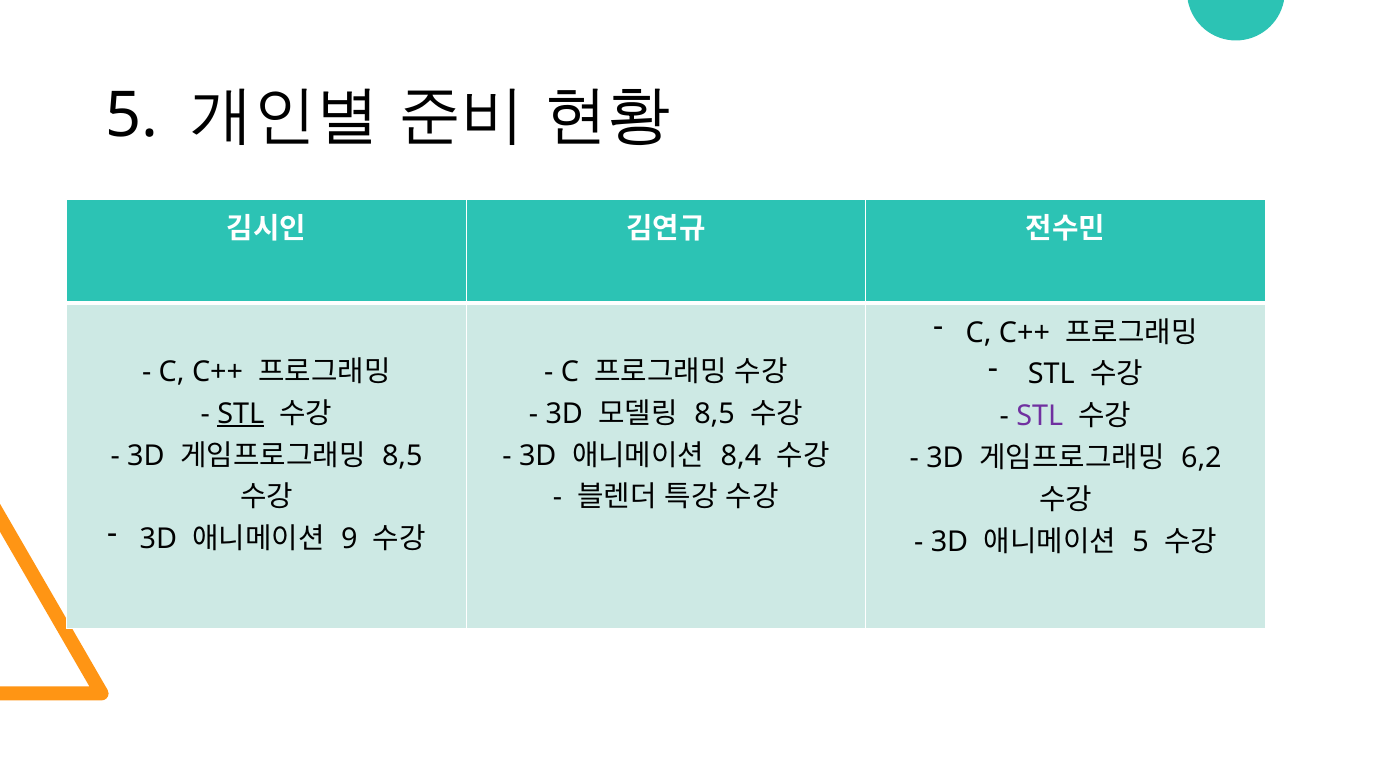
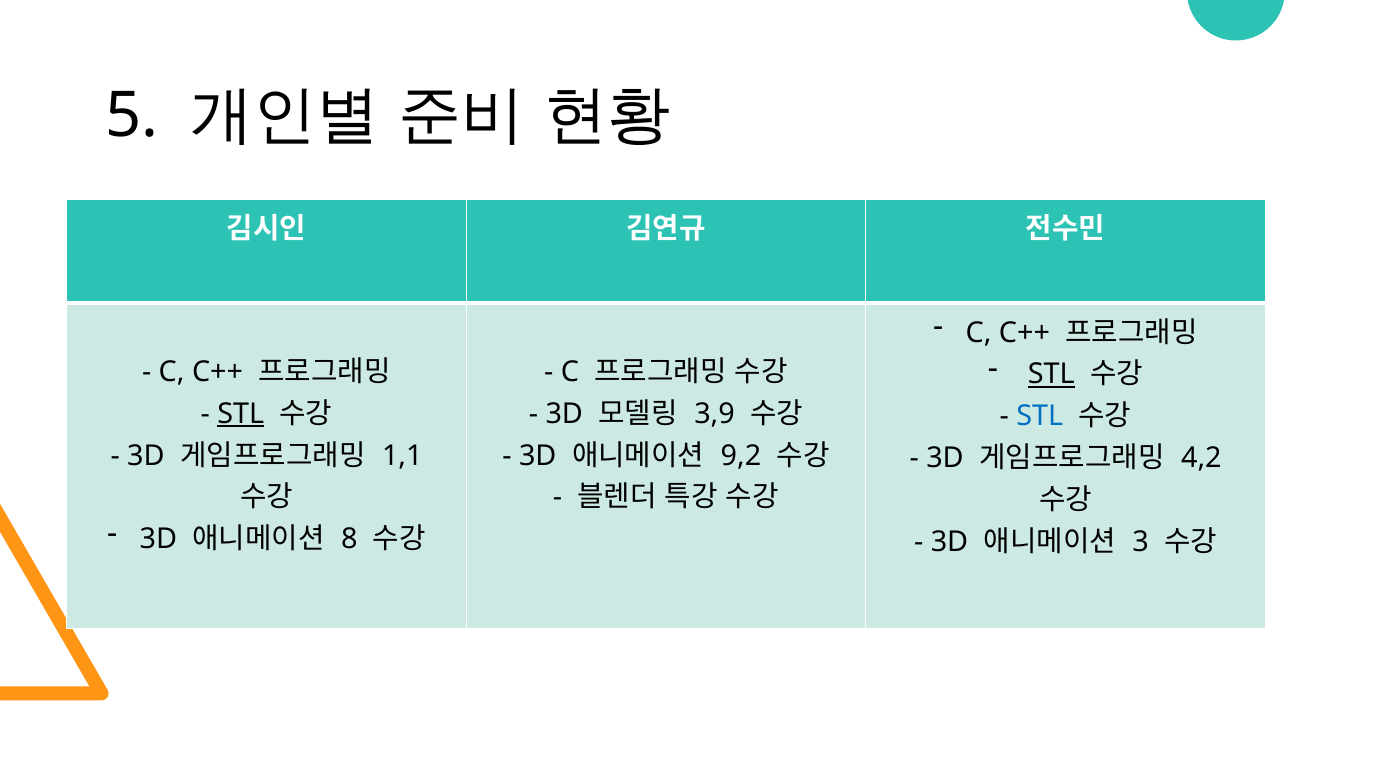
STL underline: none -> present (1051, 375)
8,5: 8,5 -> 3,9 (715, 414)
STL colour: purple -> blue (1040, 416)
8,5: 8,5 -> 1,1 (402, 456)
8,4: 8,4 -> 9,2 (741, 456)
6,2: 6,2 -> 4,2 (1201, 458)
9: 9 -> 8 (349, 539)
5: 5 -> 3 (1141, 542)
